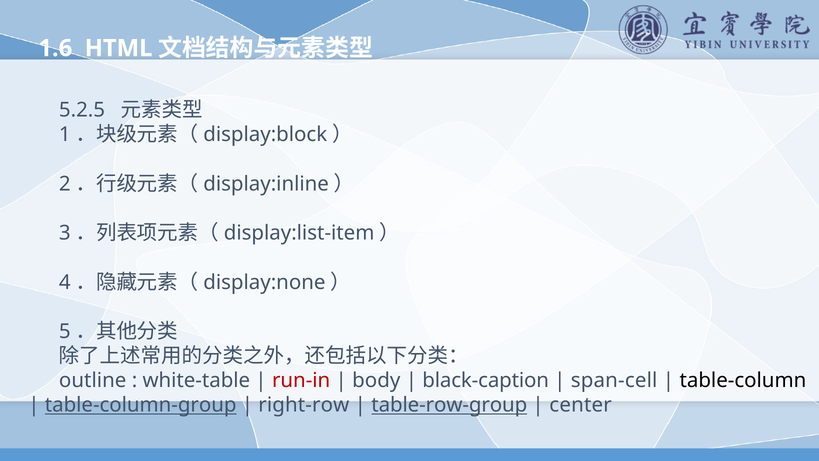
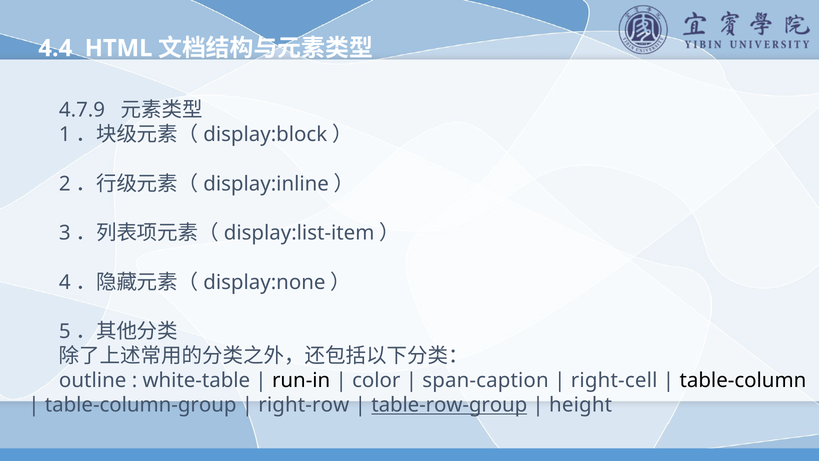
1.6: 1.6 -> 4.4 (55, 48)
5.2.5: 5.2.5 -> 4.7.9 (82, 110)
run-in colour: red -> black (301, 380)
body: body -> color (376, 380)
black-caption: black-caption -> span-caption (486, 380)
span-cell: span-cell -> right-cell (614, 380)
table-column-group underline: present -> none (141, 405)
center: center -> height (581, 405)
